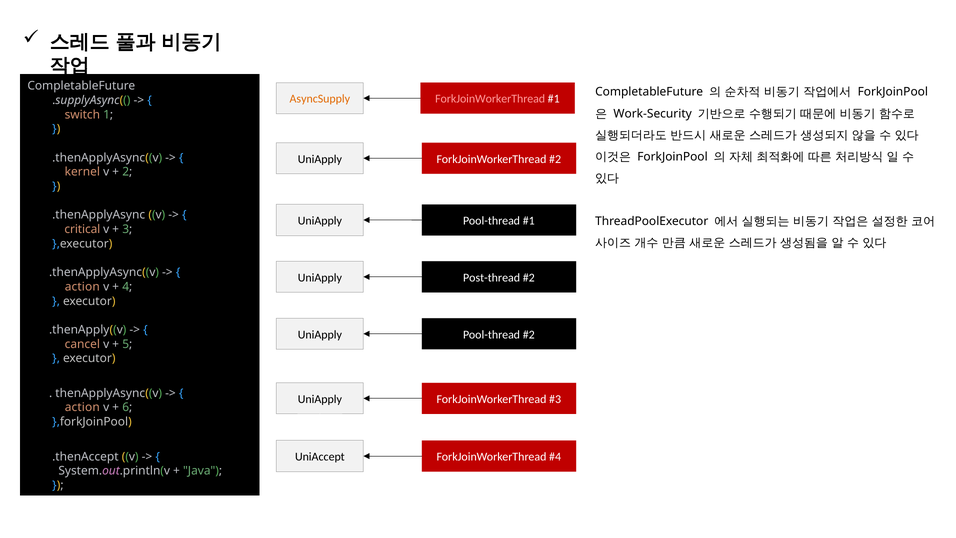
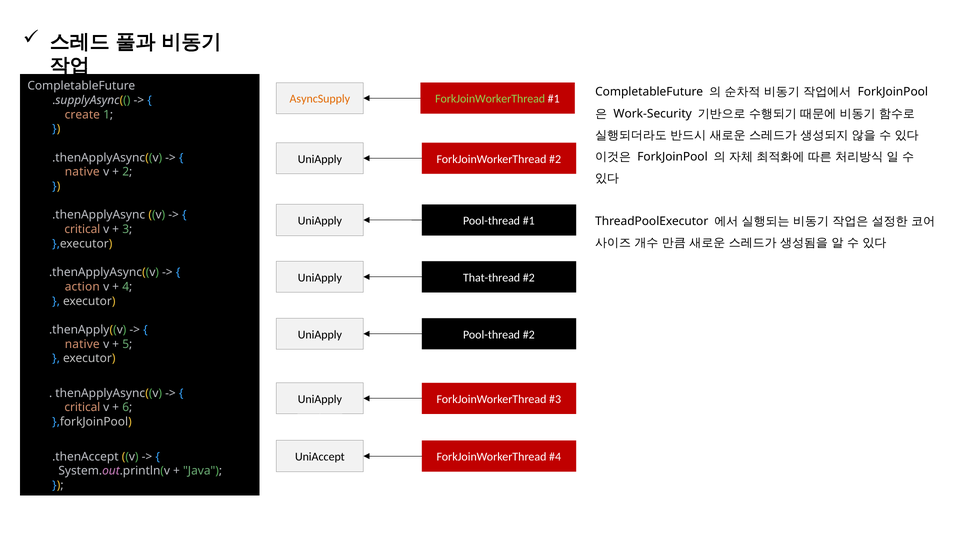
ForkJoinWorkerThread colour: pink -> light green (490, 99)
switch: switch -> create (82, 115)
kernel: kernel -> native (82, 172)
Post-thread: Post-thread -> That-thread (492, 278)
cancel: cancel -> native (82, 344)
action: action -> critical (82, 407)
